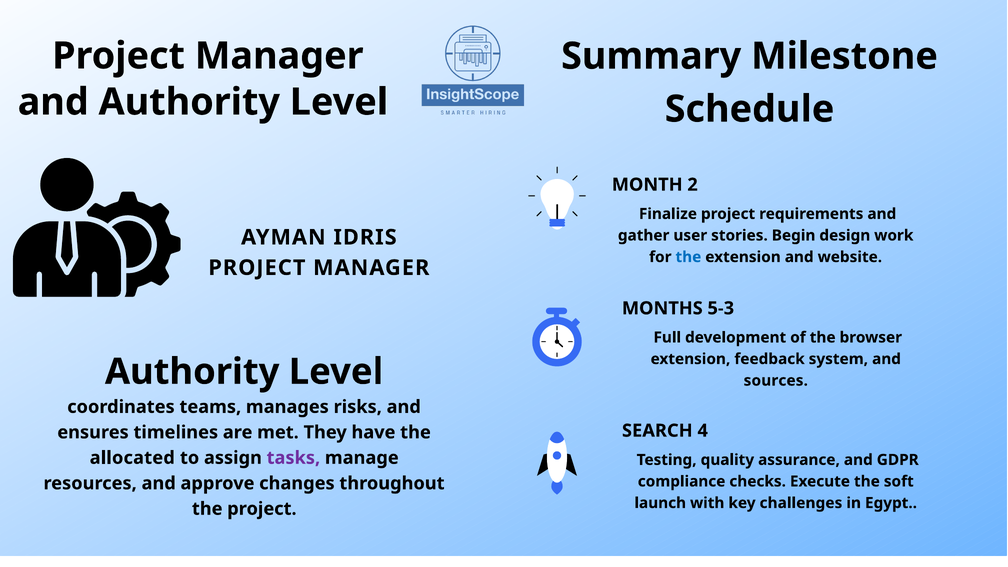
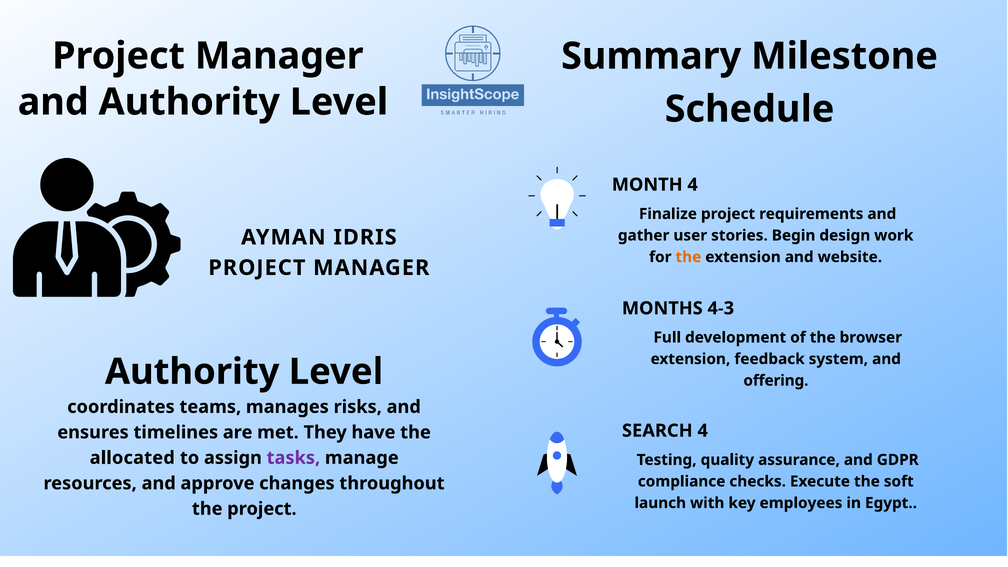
MONTH 2: 2 -> 4 (693, 185)
the colour: blue -> orange (688, 257)
5-3: 5-3 -> 4-3 (721, 308)
sources: sources -> offering (776, 381)
challenges: challenges -> employees (801, 503)
